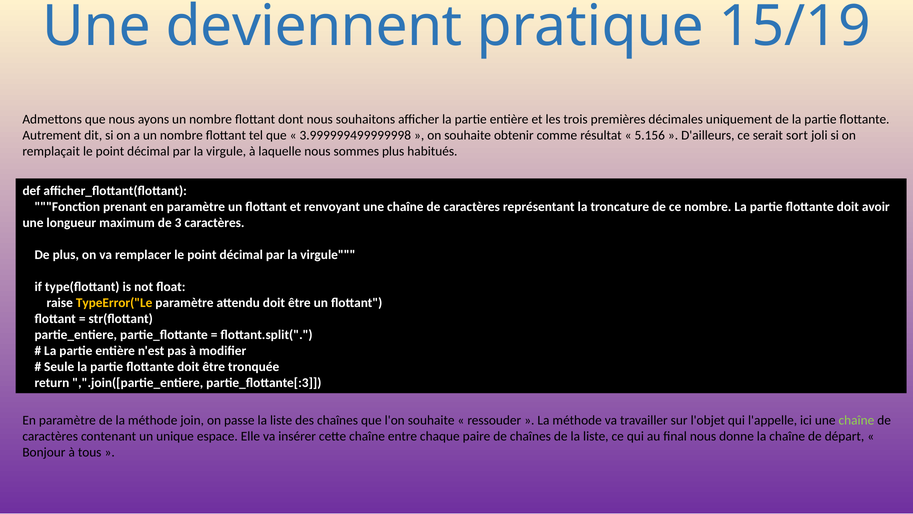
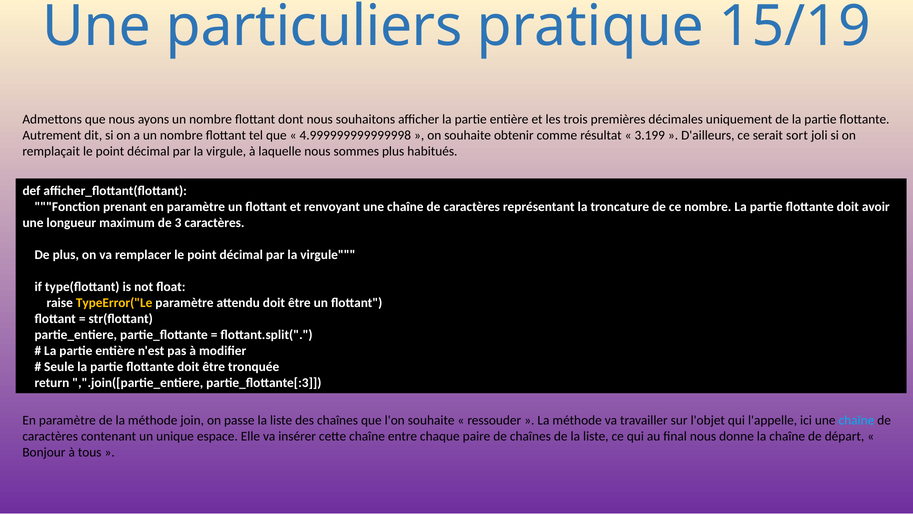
deviennent: deviennent -> particuliers (314, 26)
3.999999499999998: 3.999999499999998 -> 4.999999999999998 (355, 135)
5.156: 5.156 -> 3.199 (650, 135)
chaîne colour: light green -> light blue (856, 420)
